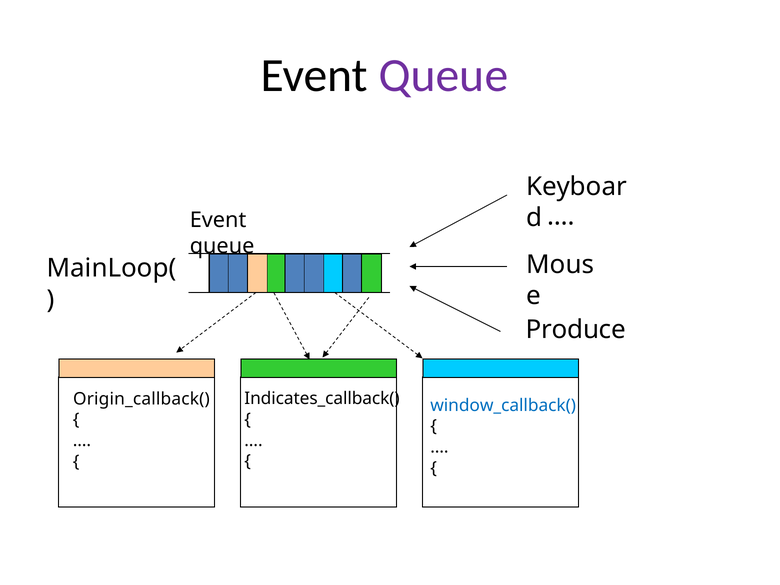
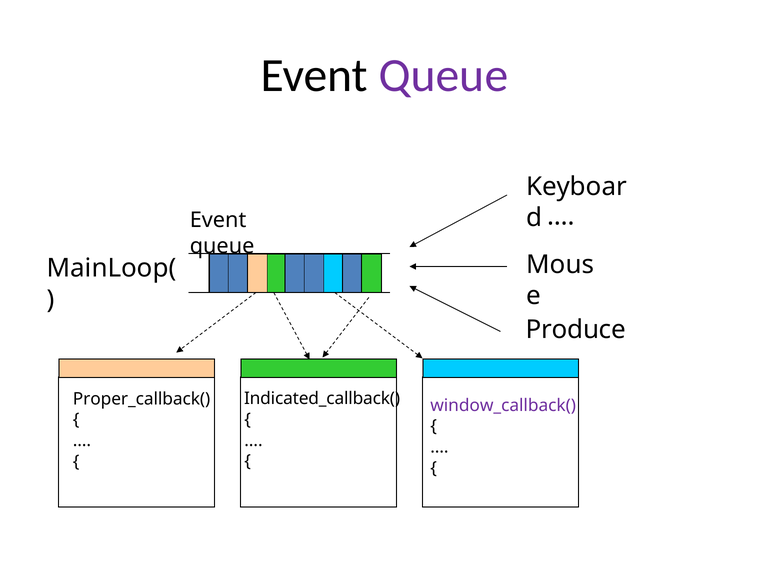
Indicates_callback(: Indicates_callback( -> Indicated_callback( (322, 399)
Origin_callback(: Origin_callback( -> Proper_callback( (142, 399)
window_callback( colour: blue -> purple (503, 405)
